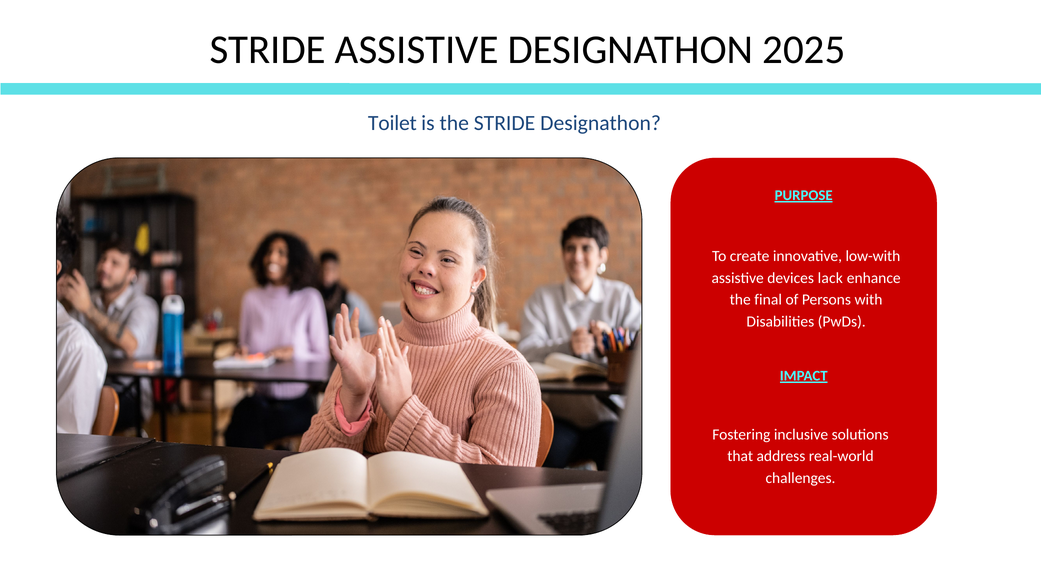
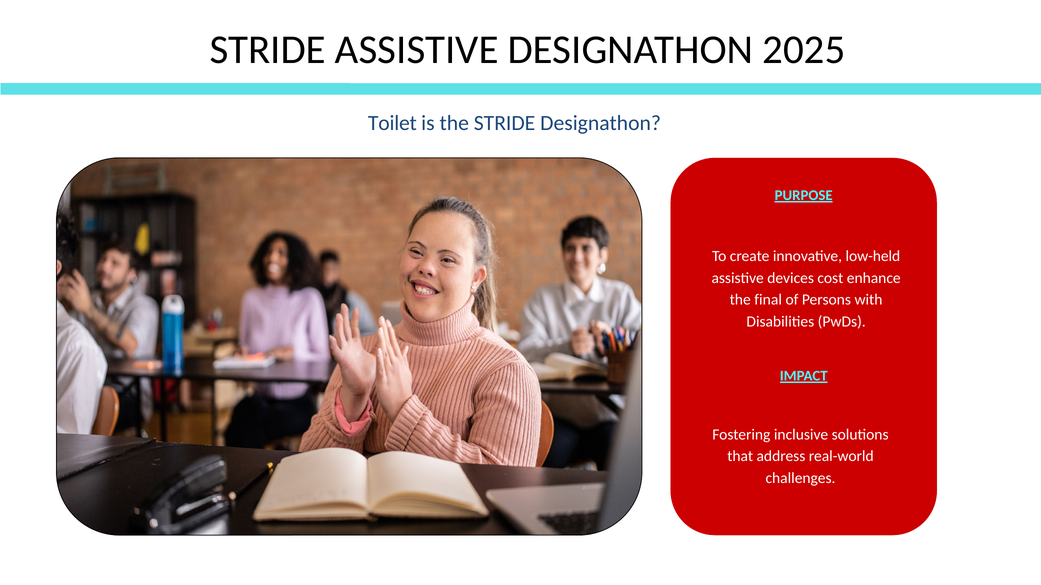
low-with: low-with -> low-held (873, 256)
lack: lack -> cost (830, 278)
